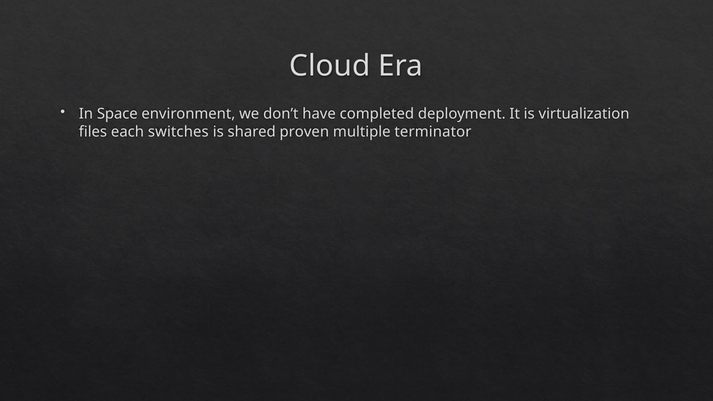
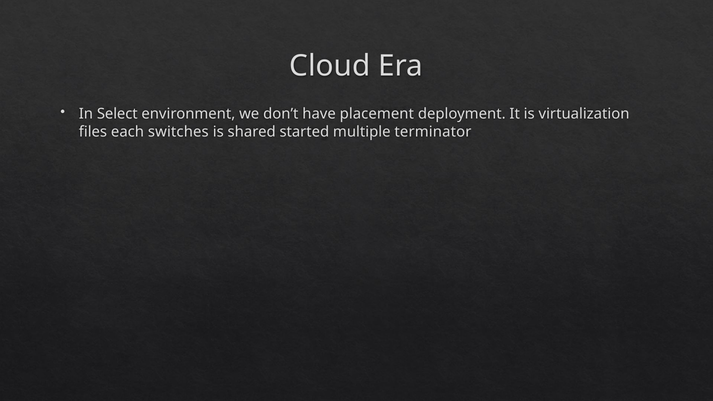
Space: Space -> Select (117, 114)
completed: completed -> placement (377, 114)
proven: proven -> started (304, 132)
